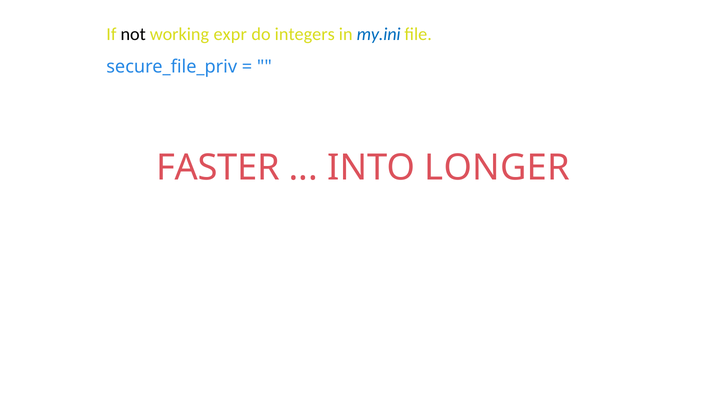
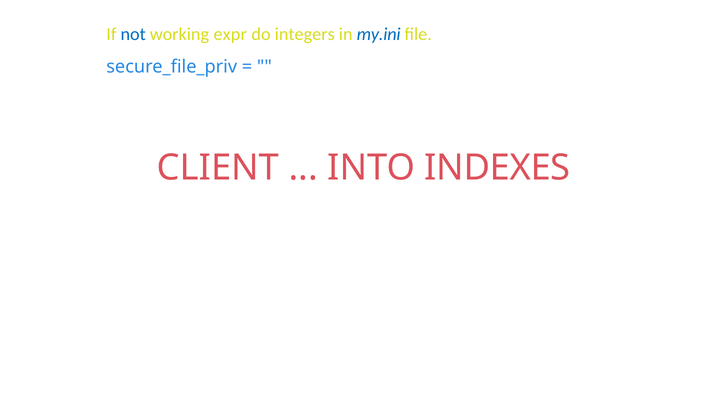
not colour: black -> blue (133, 34)
FASTER: FASTER -> CLIENT (218, 168)
LONGER: LONGER -> INDEXES (497, 168)
